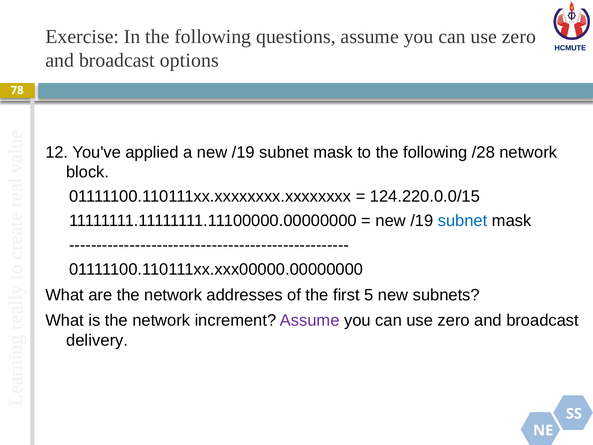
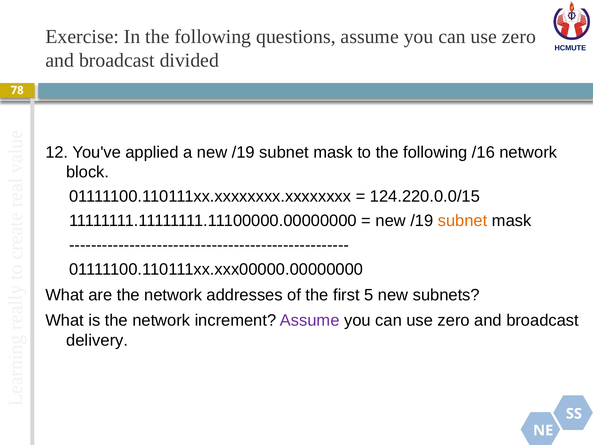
options: options -> divided (189, 60)
/28: /28 -> /16 (483, 152)
subnet colour: blue -> orange (463, 221)
